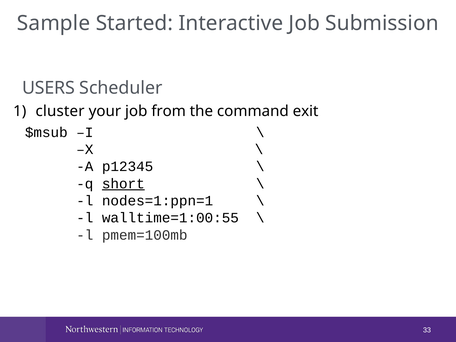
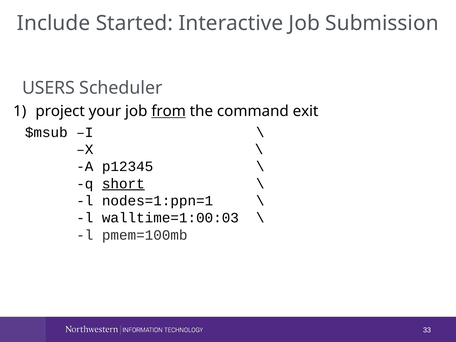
Sample: Sample -> Include (54, 23)
cluster: cluster -> project (60, 111)
from underline: none -> present (169, 111)
walltime=1:00:55: walltime=1:00:55 -> walltime=1:00:03 (170, 218)
